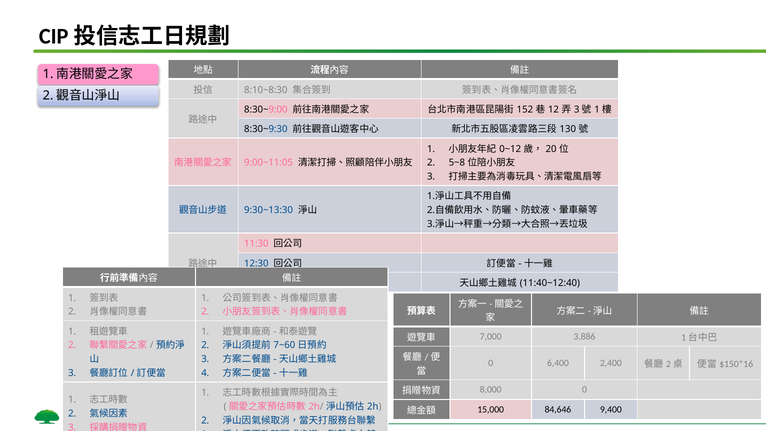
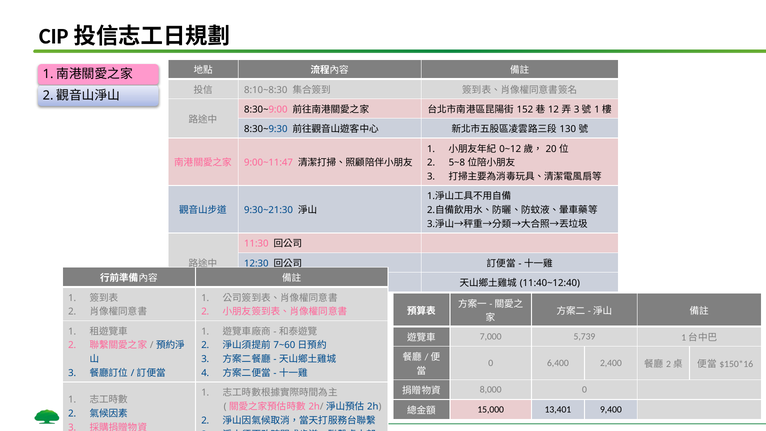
9:00~11:05: 9:00~11:05 -> 9:00~11:47 (268, 163)
9:30~13:30: 9:30~13:30 -> 9:30~21:30 (268, 210)
3,886: 3,886 -> 5,739 (584, 336)
84,646: 84,646 -> 13,401 (558, 409)
